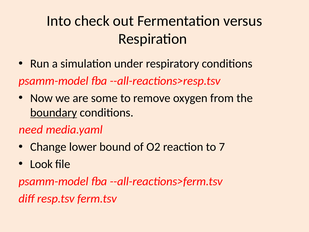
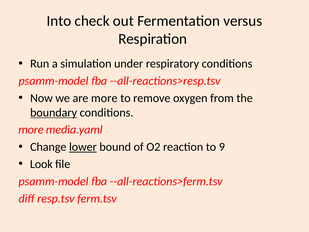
are some: some -> more (104, 98)
need: need -> more (31, 130)
lower underline: none -> present (83, 147)
7: 7 -> 9 (222, 147)
